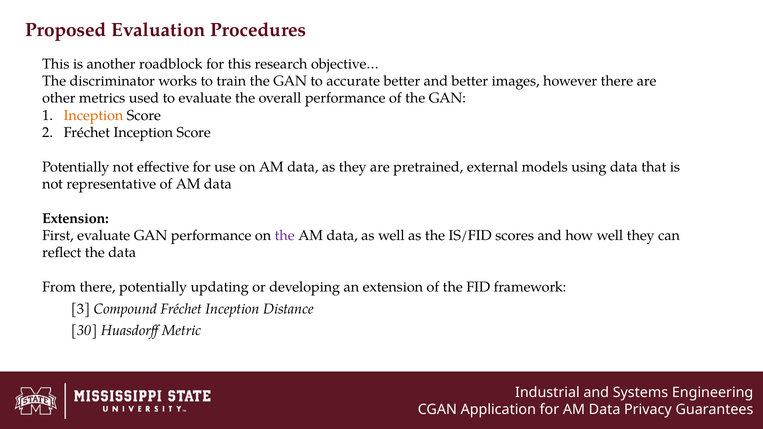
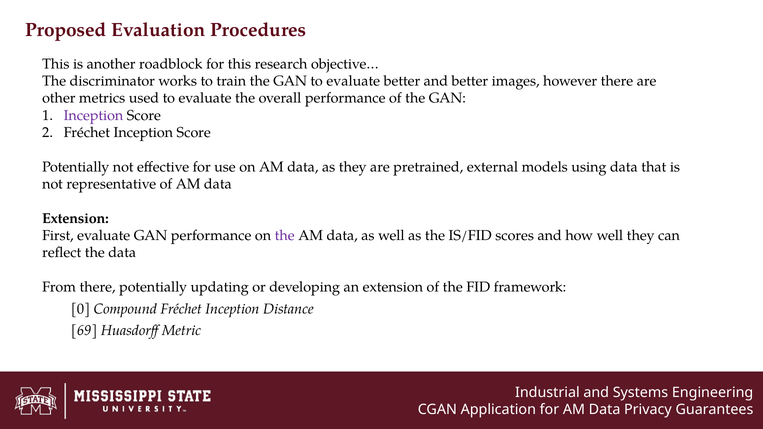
GAN to accurate: accurate -> evaluate (353, 81)
Inception colour: orange -> purple (93, 115)
3: 3 -> 0 (81, 309)
30: 30 -> 69 (84, 331)
